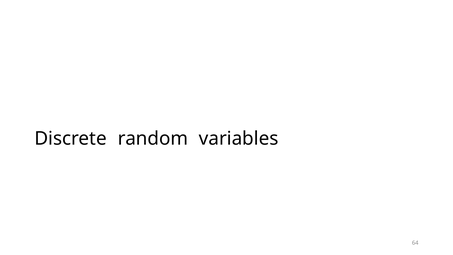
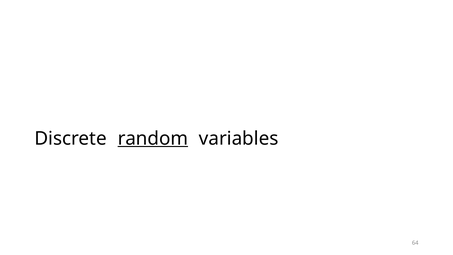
random underline: none -> present (153, 138)
